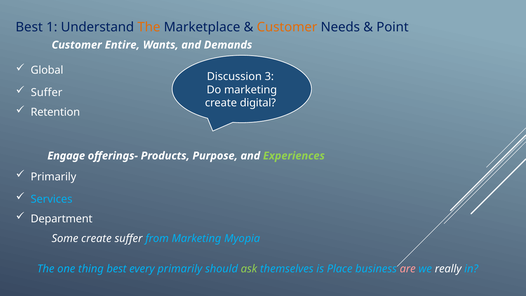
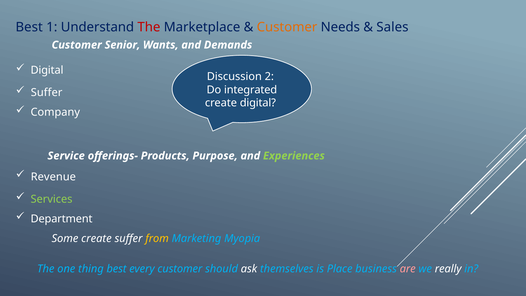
The colour: orange -> red (149, 27)
Point: Point -> Sales (392, 27)
Entire: Entire -> Senior (122, 45)
Global: Global -> Digital (47, 70)
3: 3 -> 2 (269, 77)
Do marketing: marketing -> integrated (251, 90)
Retention: Retention -> Company (55, 112)
Engage: Engage -> Service (66, 156)
Primarily: Primarily -> Revenue (53, 177)
Services colour: light blue -> light green (52, 199)
from colour: light blue -> yellow (157, 238)
every primarily: primarily -> customer (180, 269)
ask colour: light green -> white (249, 269)
